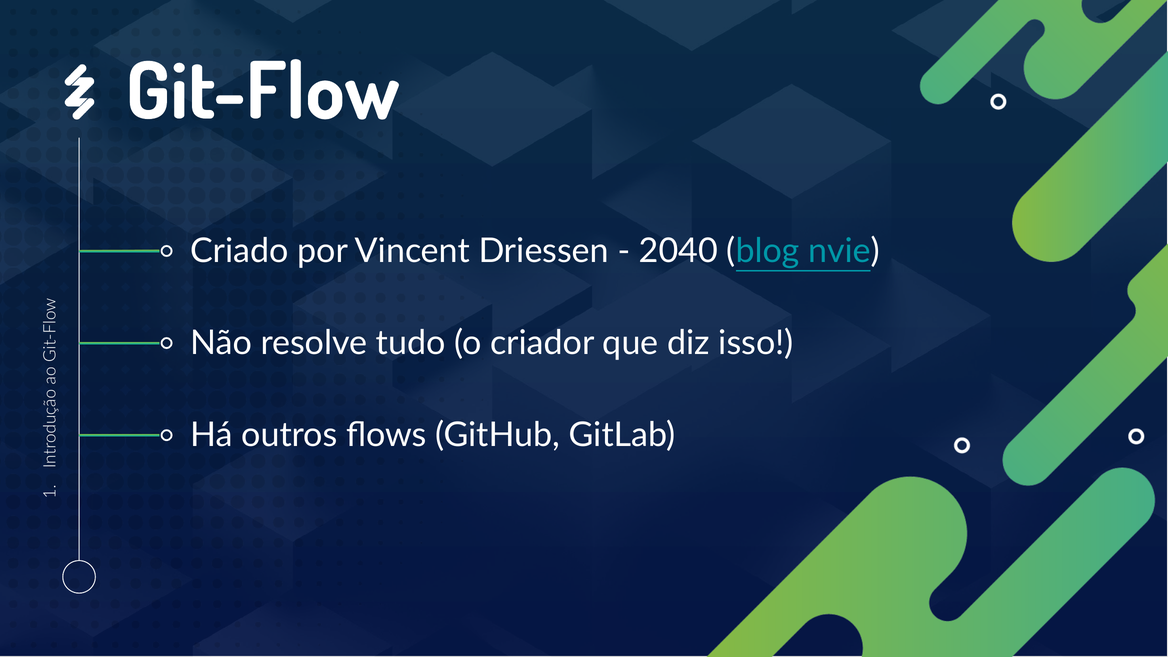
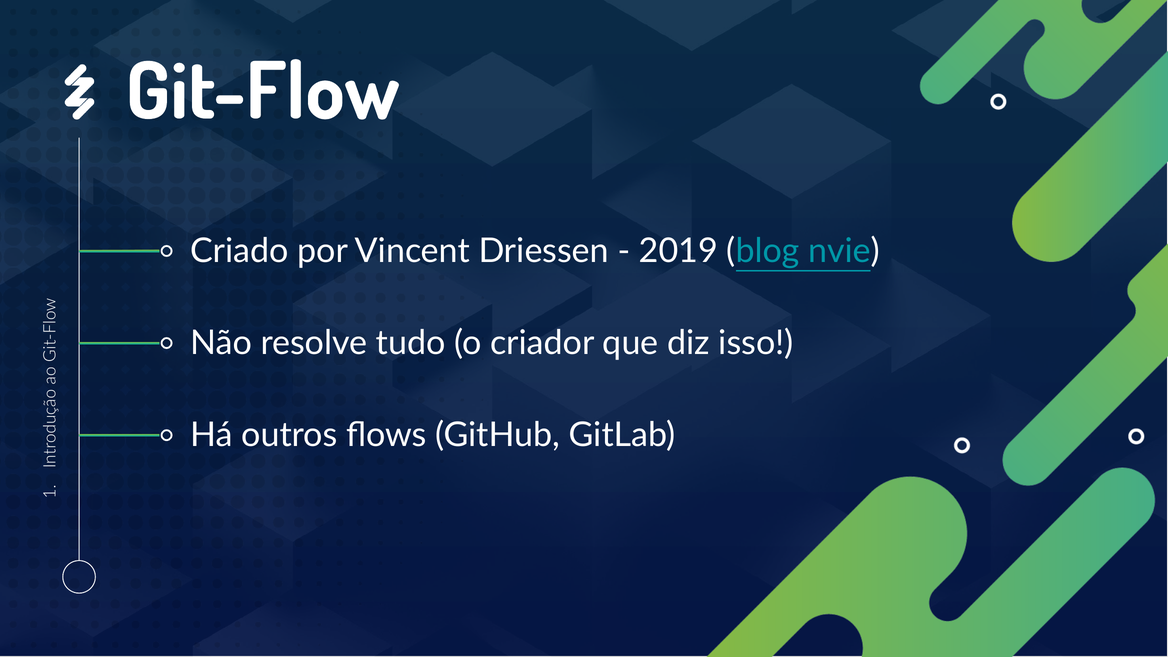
2040: 2040 -> 2019 (678, 251)
